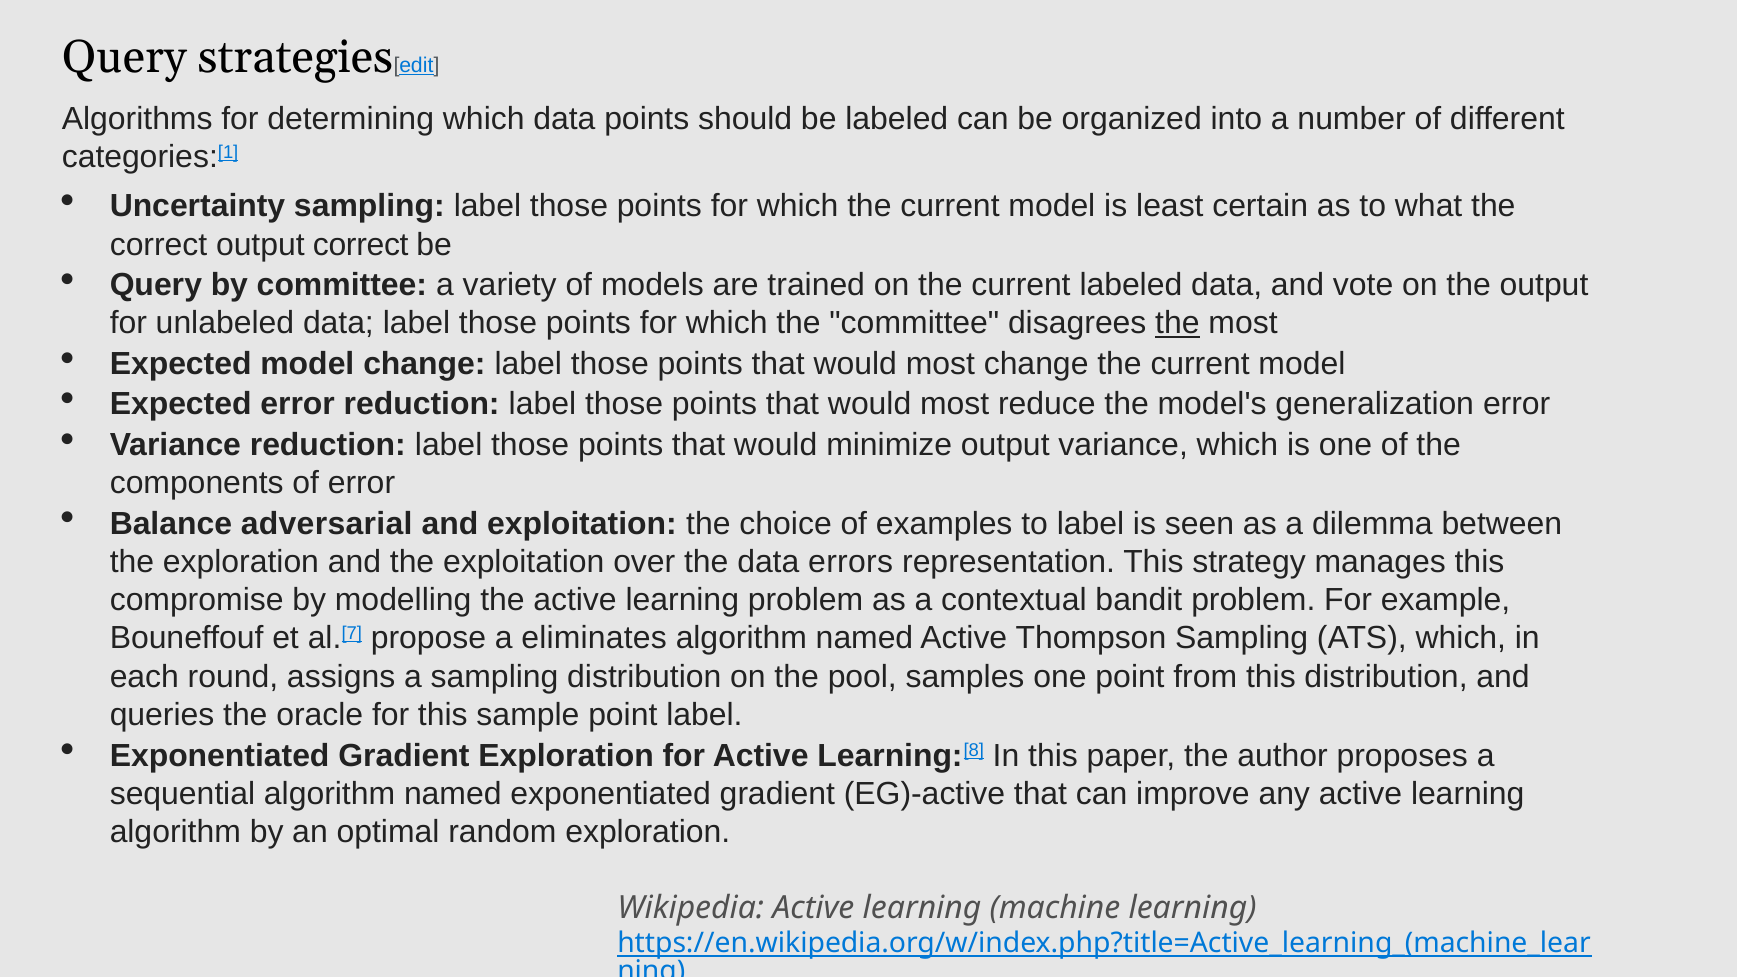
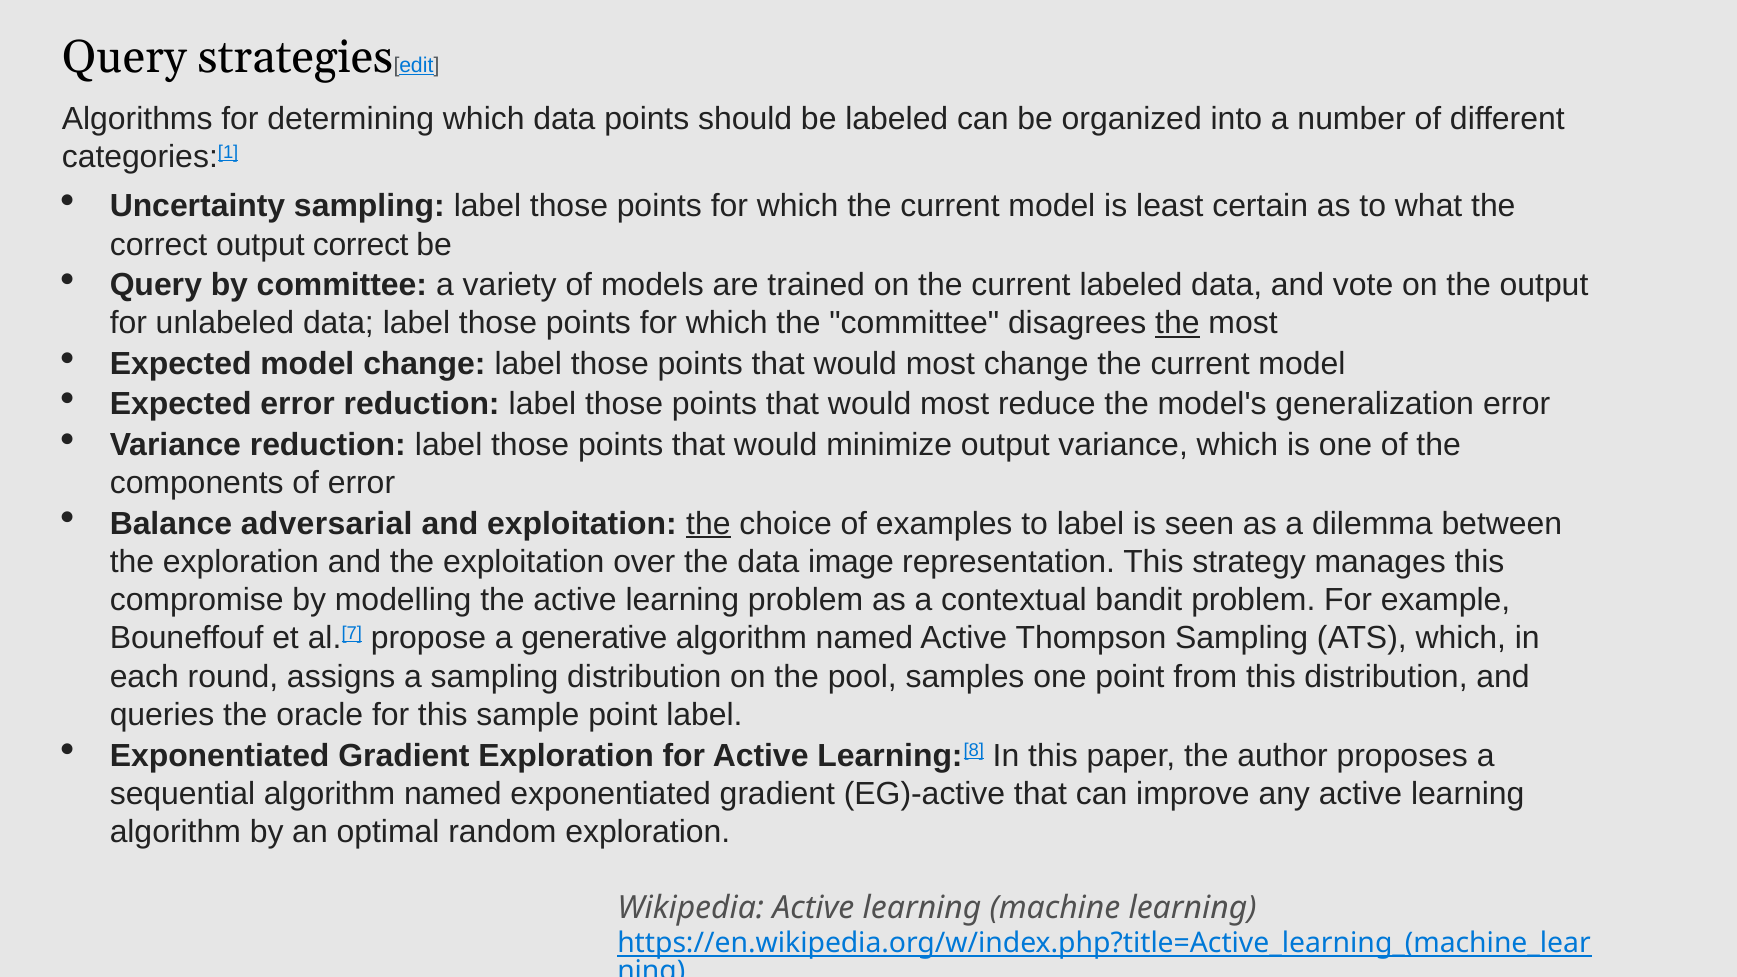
the underline: none -> present (708, 523)
errors: errors -> image (851, 562)
eliminates: eliminates -> generative (594, 638)
